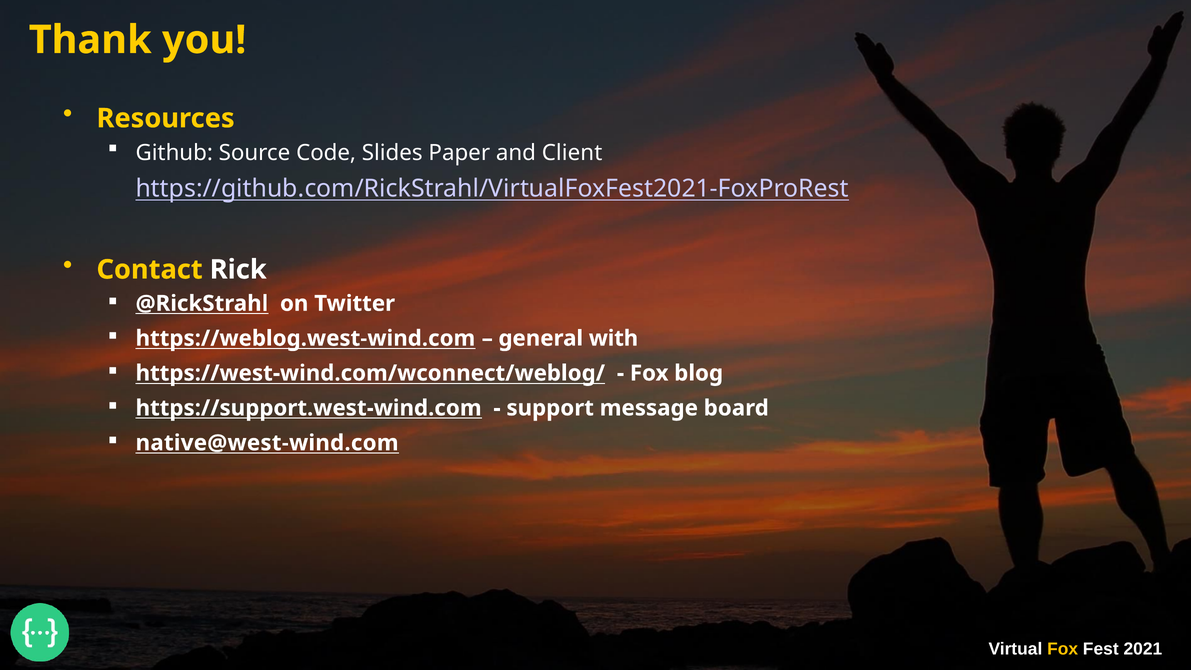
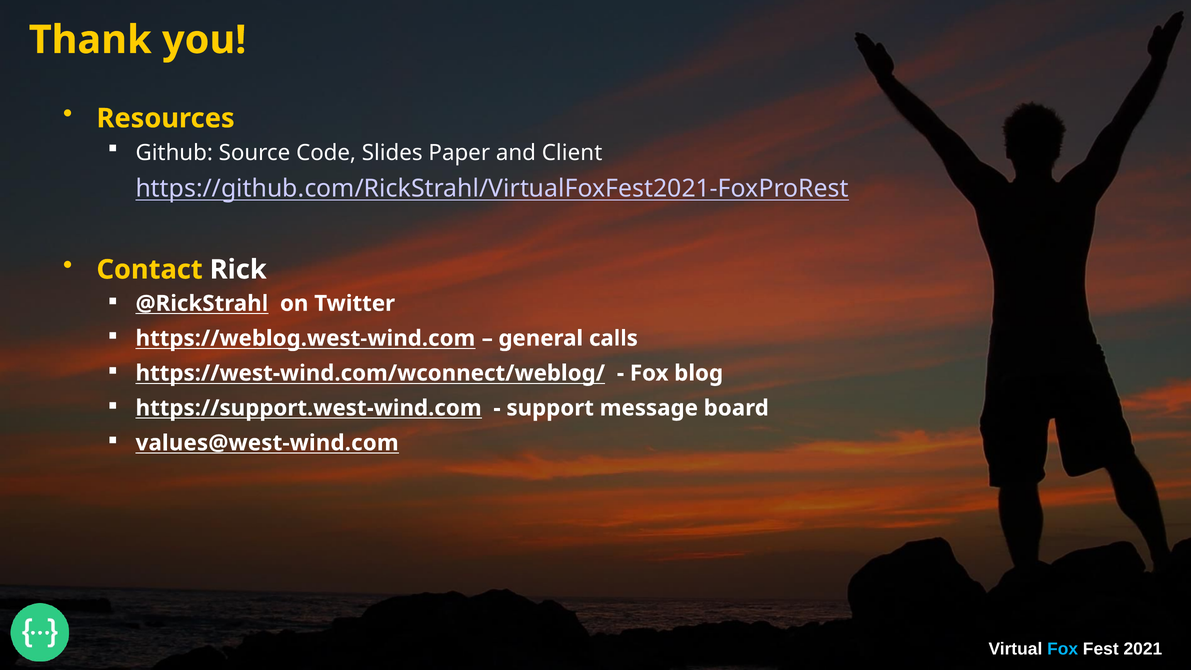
with: with -> calls (613, 338)
native@west-wind.com: native@west-wind.com -> values@west-wind.com (267, 443)
Fox colour: yellow -> light blue (1063, 649)
